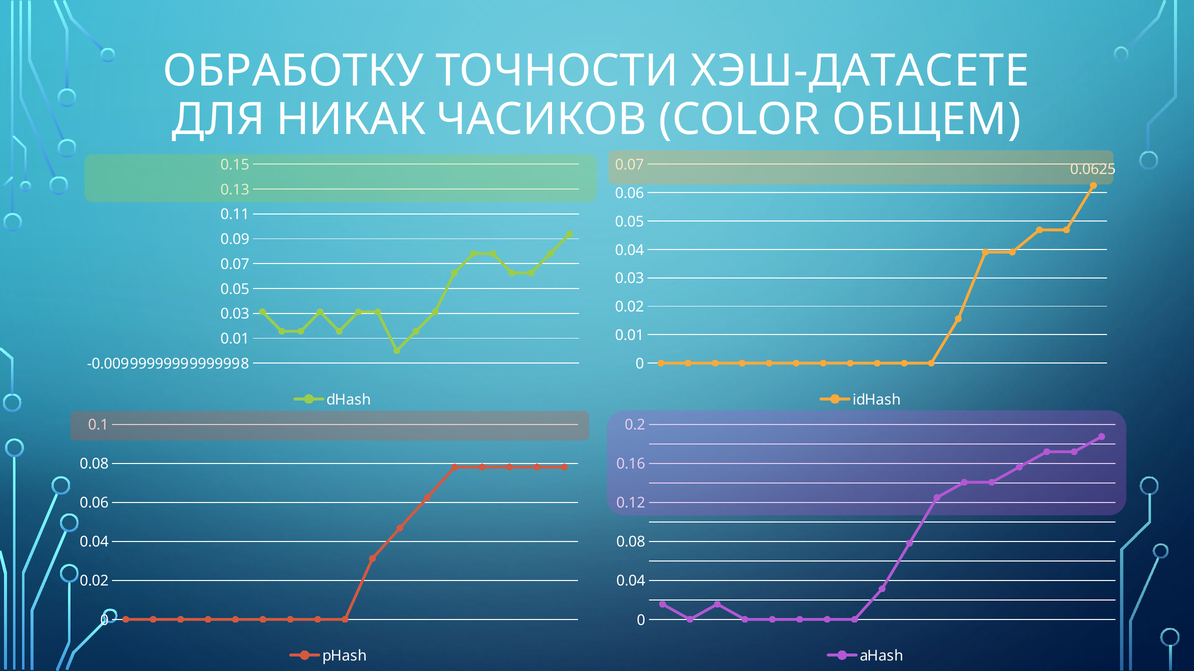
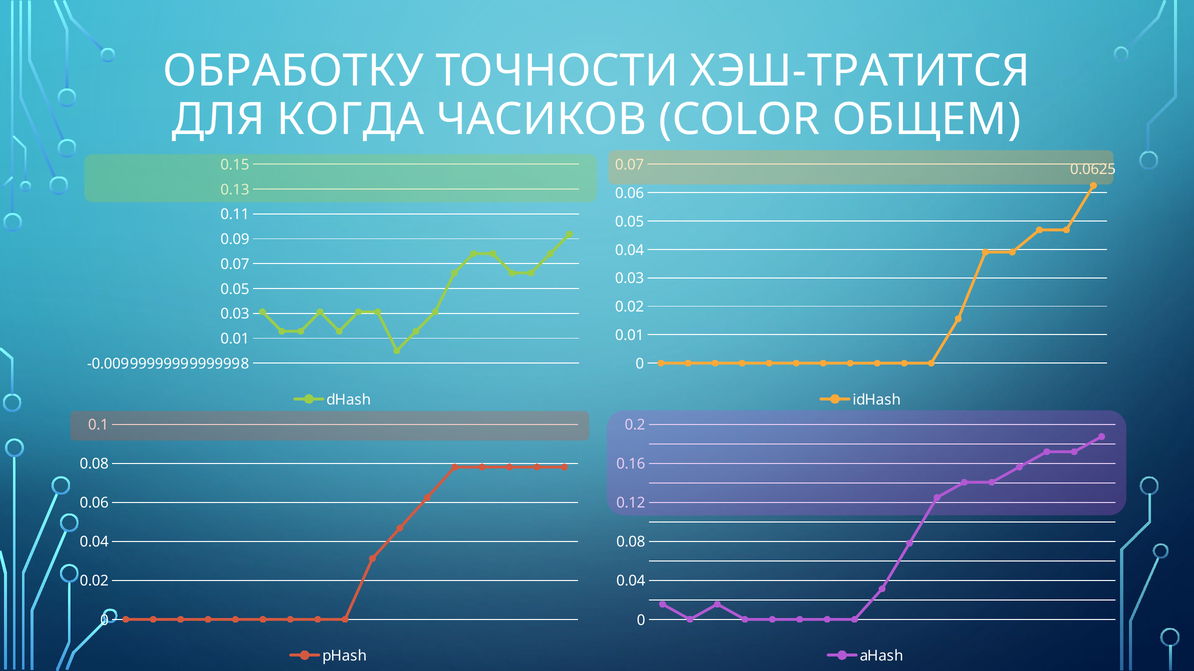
ХЭШ-ДАТАСЕТЕ: ХЭШ-ДАТАСЕТЕ -> ХЭШ-ТРАТИТСЯ (860, 71)
НИКАК: НИКАК -> КОГДА (351, 119)
